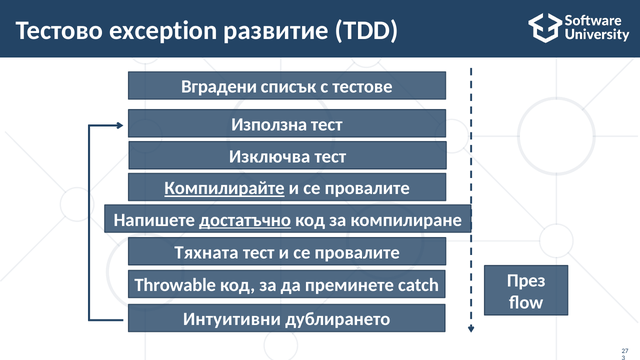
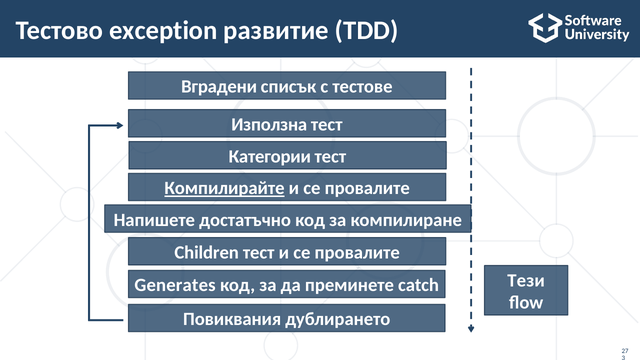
Изключва: Изключва -> Категории (270, 157)
достатъчно underline: present -> none (245, 220)
Тяхната: Тяхната -> Children (207, 253)
През: През -> Тези (526, 280)
Throwable: Throwable -> Generates (175, 285)
Интуитивни: Интуитивни -> Повиквания (232, 319)
